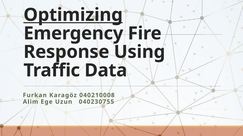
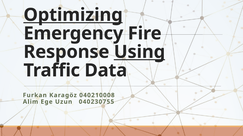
Using underline: none -> present (140, 52)
